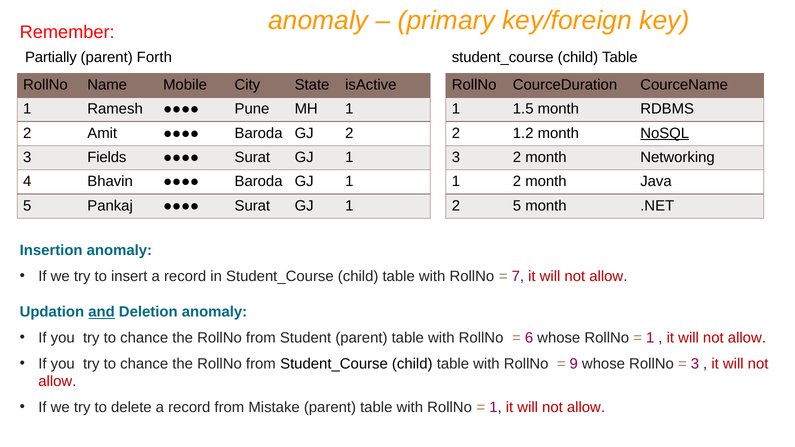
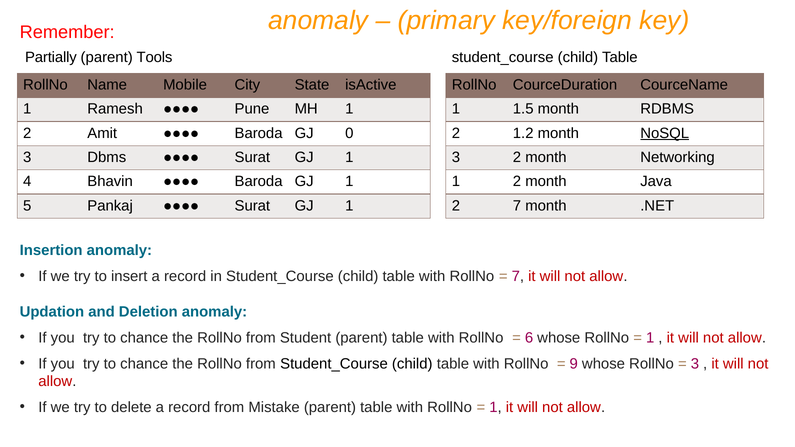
Forth: Forth -> Tools (154, 57)
GJ 2: 2 -> 0 (349, 133)
Fields: Fields -> Dbms (107, 157)
2 5: 5 -> 7 (517, 206)
and underline: present -> none (102, 312)
